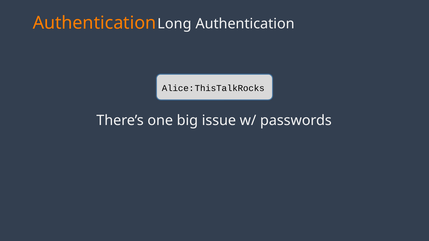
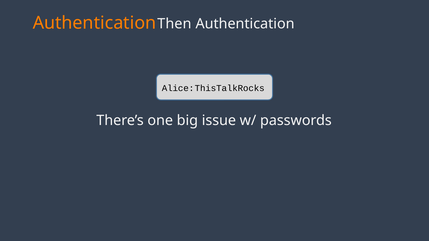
Long: Long -> Then (174, 24)
